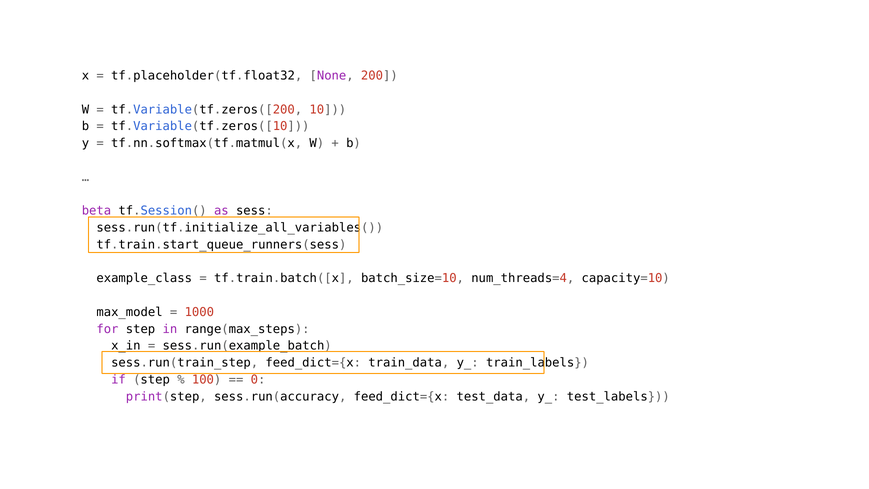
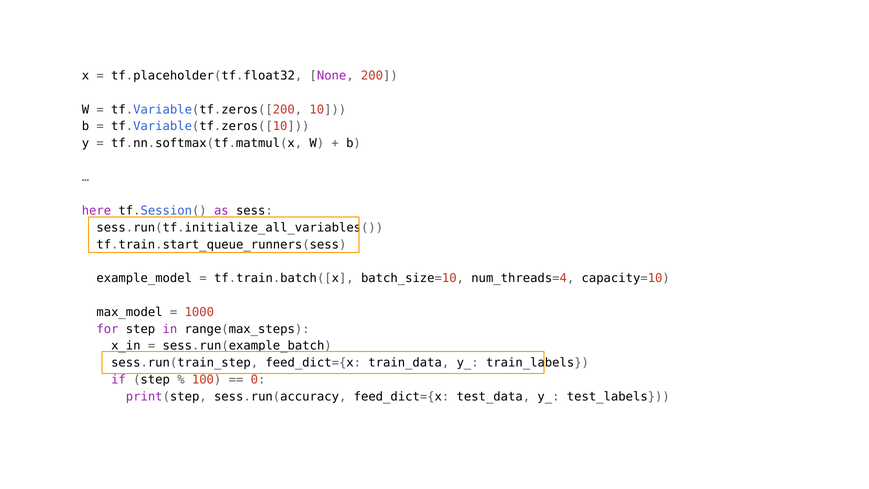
beta: beta -> here (96, 211)
example_class: example_class -> example_model (144, 278)
